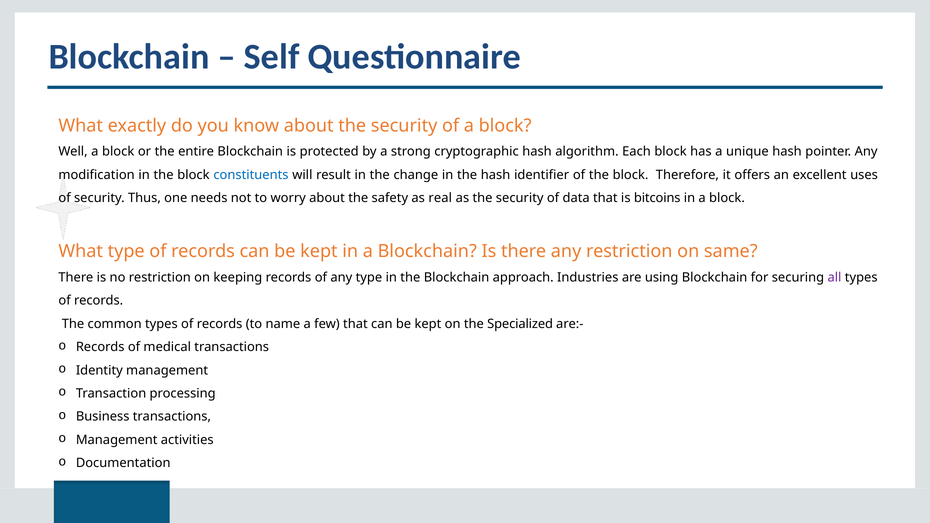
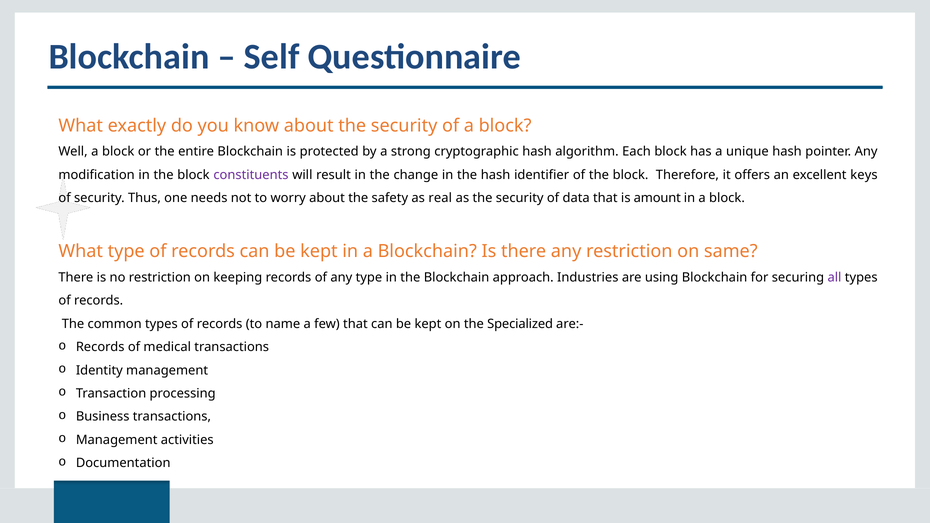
constituents colour: blue -> purple (251, 175)
uses: uses -> keys (864, 175)
bitcoins: bitcoins -> amount (657, 198)
